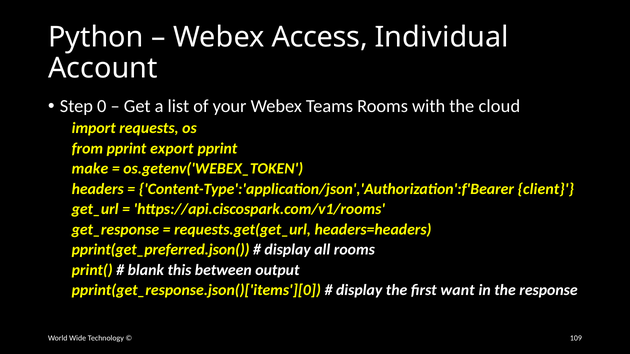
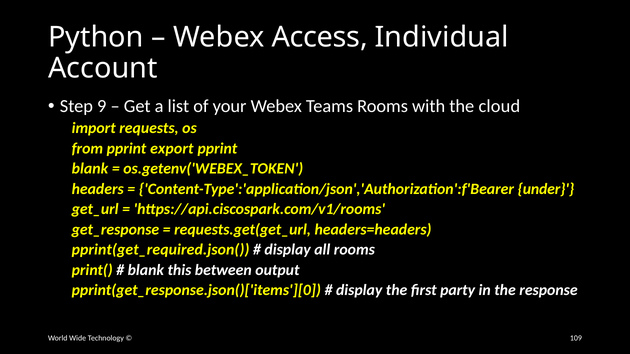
0: 0 -> 9 (102, 106)
make: make -> blank (90, 169)
client: client -> under (546, 189)
pprint(get_preferred.json(: pprint(get_preferred.json( -> pprint(get_required.json( (161, 250)
want: want -> party (458, 290)
